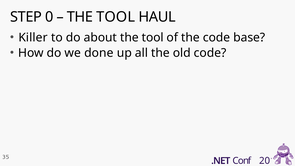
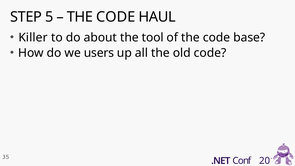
0: 0 -> 5 (49, 17)
TOOL: TOOL -> CODE (116, 17)
done: done -> users (99, 53)
